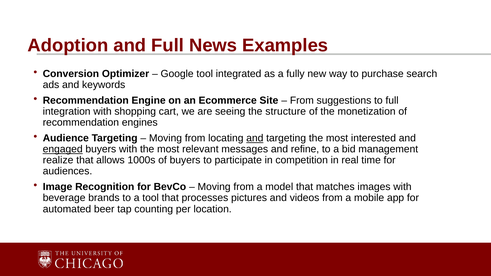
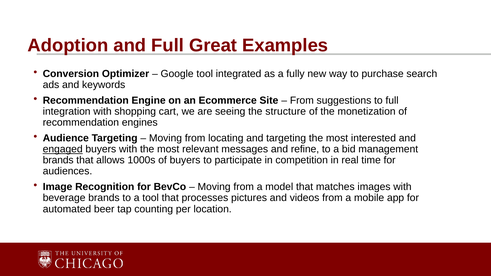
News: News -> Great (213, 45)
and underline: present -> none (255, 138)
realize: realize -> brands (58, 160)
